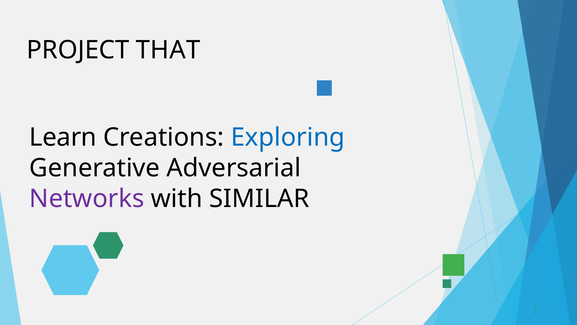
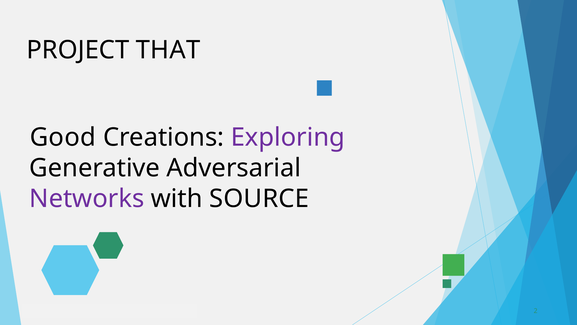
Learn: Learn -> Good (63, 137)
Exploring colour: blue -> purple (288, 137)
SIMILAR: SIMILAR -> SOURCE (259, 199)
